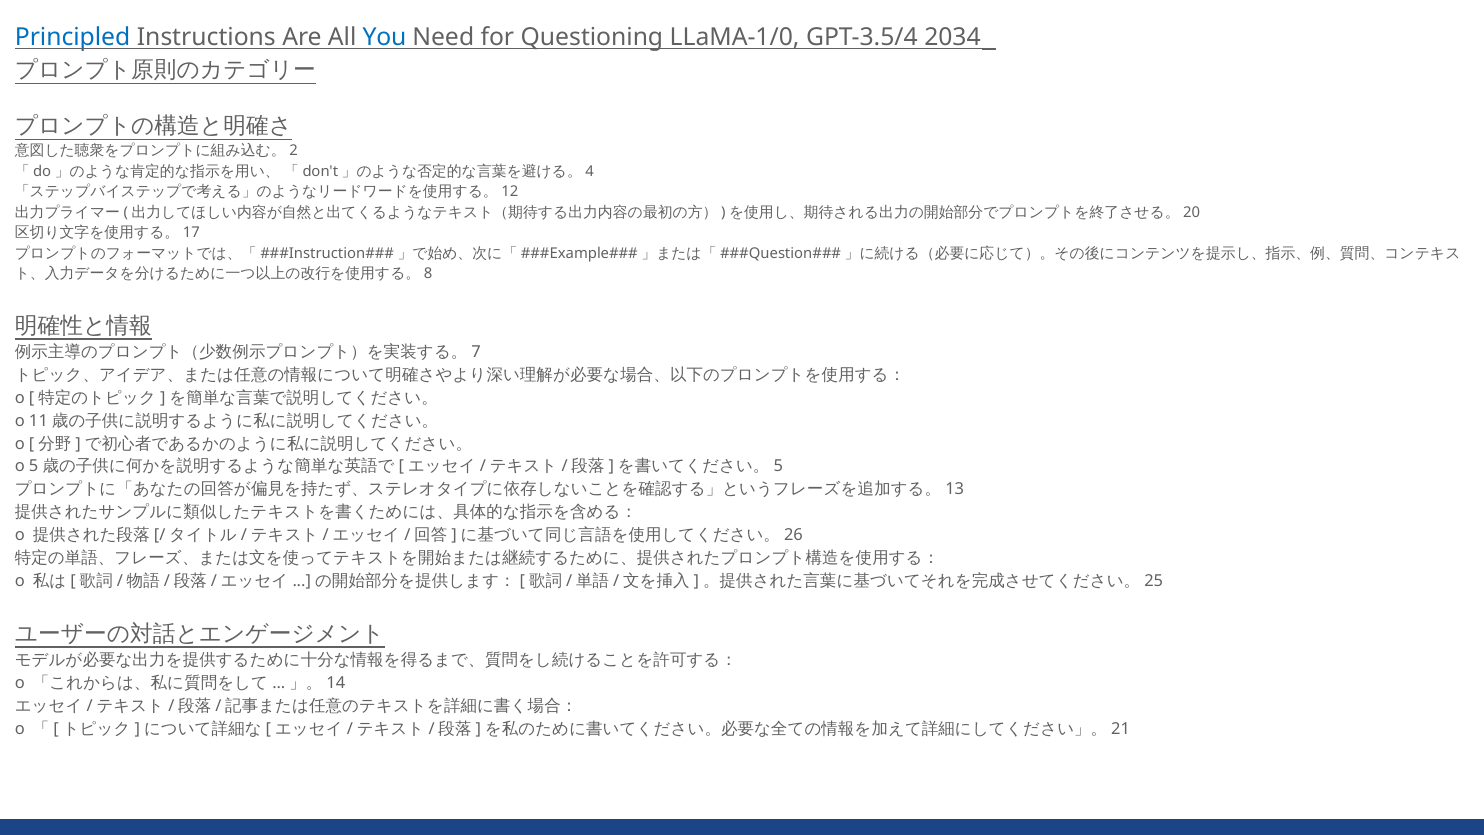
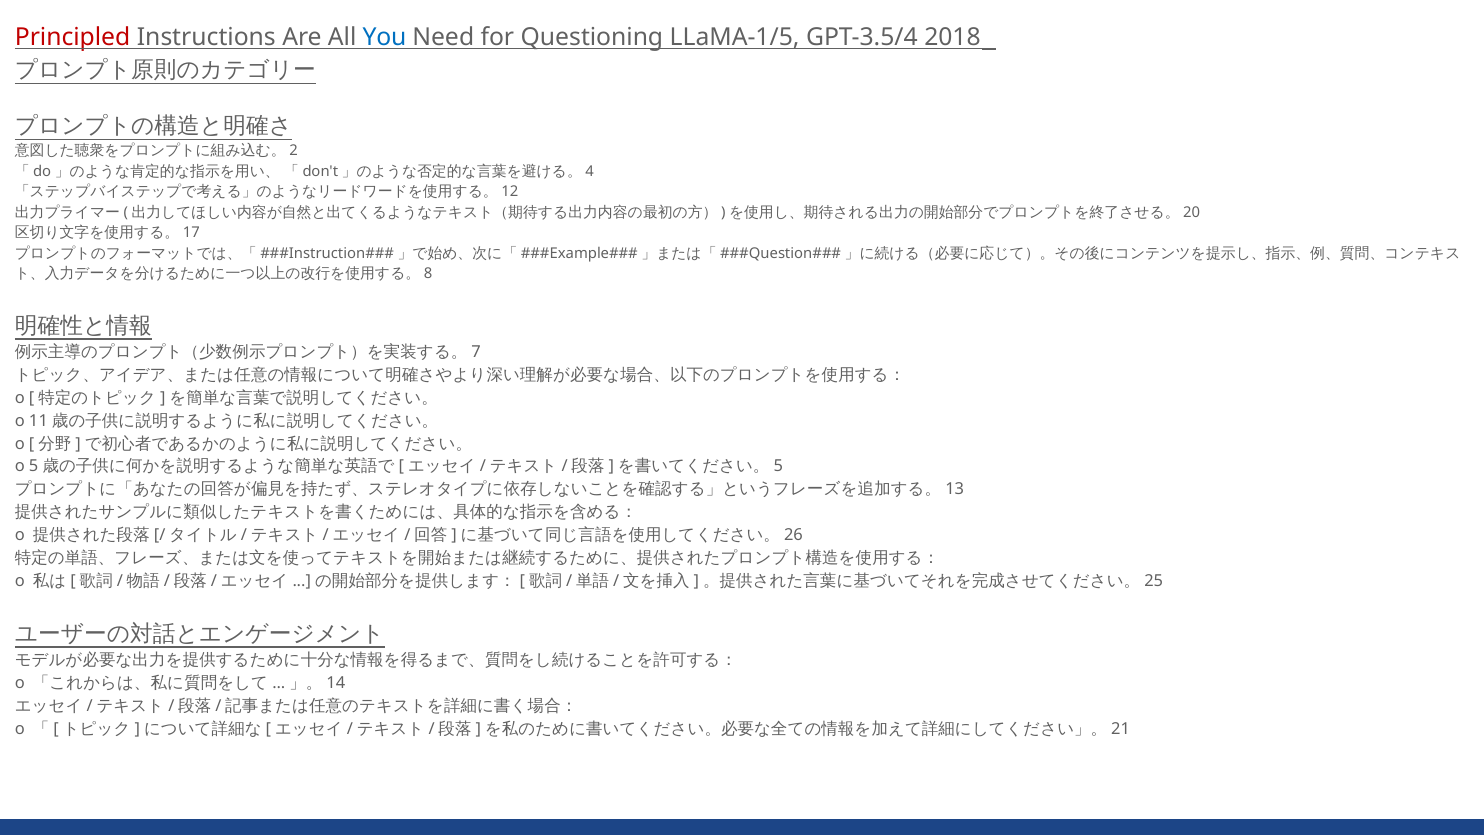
Principled colour: blue -> red (73, 38)
LLaMA-1/0: LLaMA-1/0 -> LLaMA-1/5 (735, 38)
2034: 2034 -> 2018 (953, 38)
